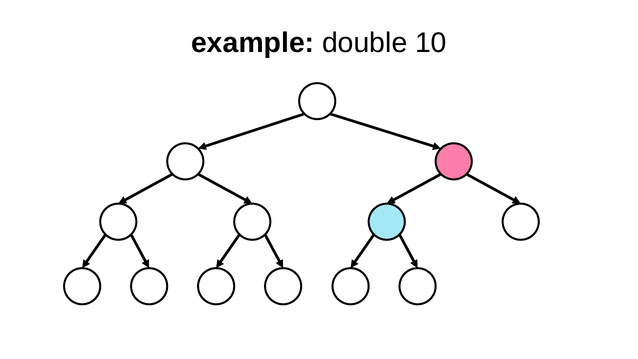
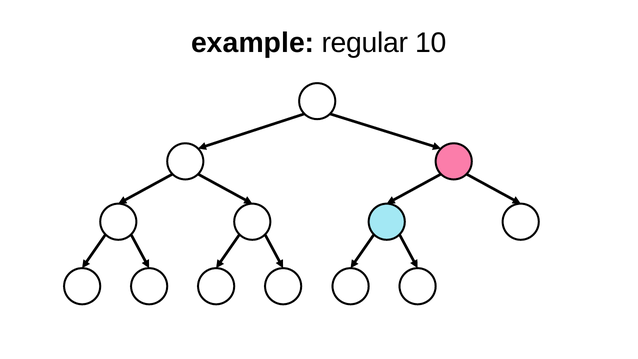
double: double -> regular (365, 43)
